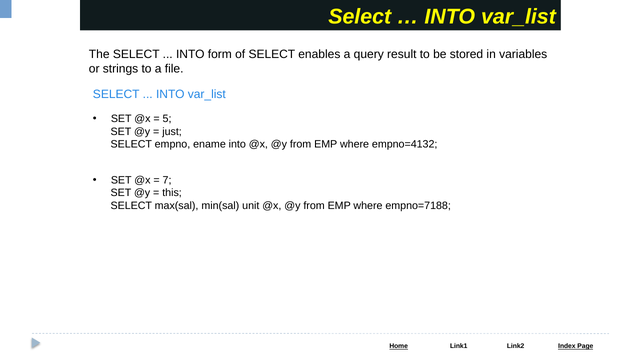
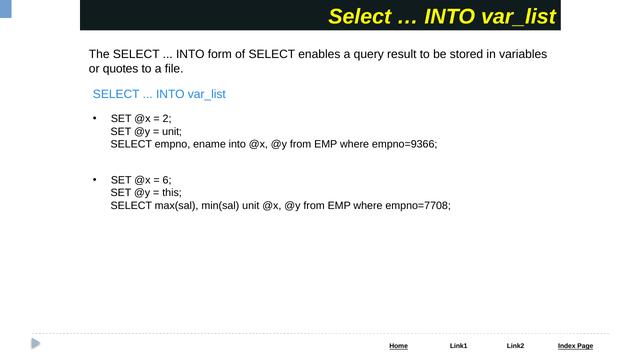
strings: strings -> quotes (121, 69)
5: 5 -> 2 (167, 119)
just: just -> unit (172, 132)
empno=4132: empno=4132 -> empno=9366 (405, 145)
7: 7 -> 6 (167, 180)
empno=7188: empno=7188 -> empno=7708 (418, 206)
